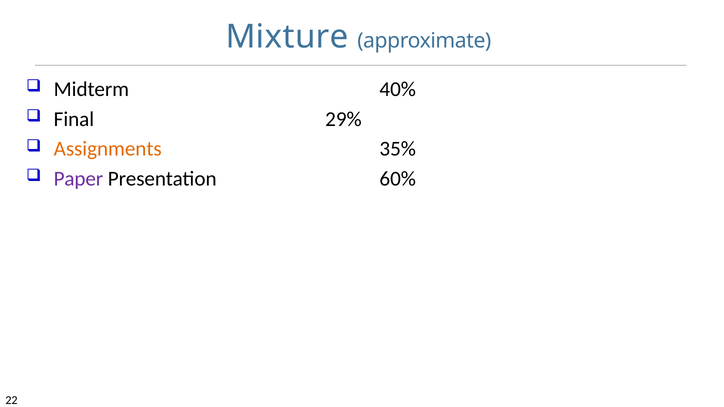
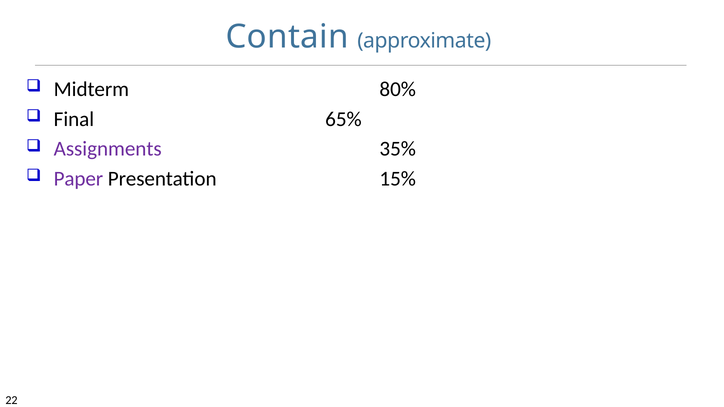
Mixture: Mixture -> Contain (287, 37)
40%: 40% -> 80% (398, 89)
29%: 29% -> 65% (343, 119)
Assignments colour: orange -> purple (108, 149)
60%: 60% -> 15% (398, 179)
